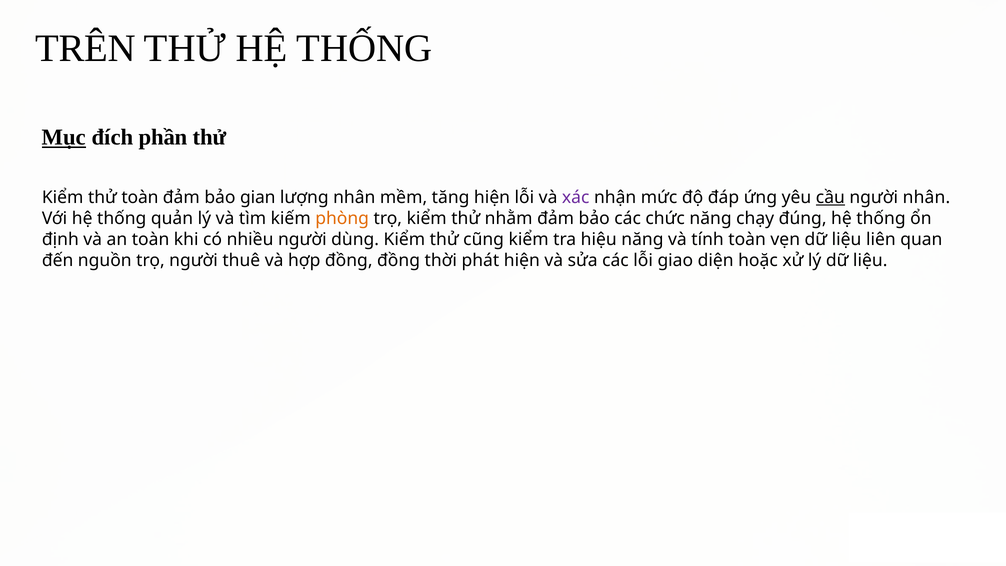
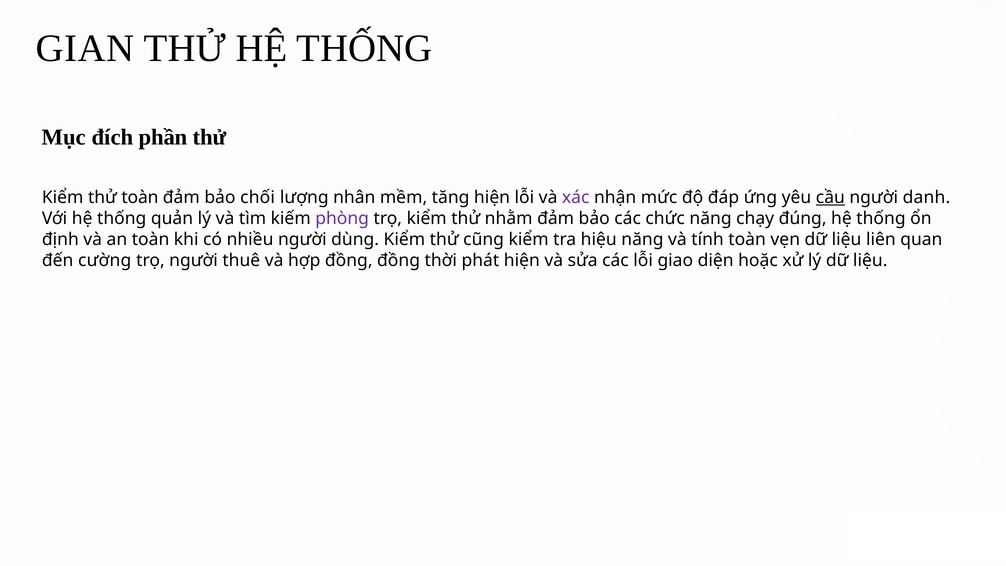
TRÊN: TRÊN -> GIAN (85, 48)
Mục underline: present -> none (64, 137)
gian: gian -> chối (258, 197)
người nhân: nhân -> danh (926, 197)
phòng colour: orange -> purple (342, 218)
nguồn: nguồn -> cường (105, 260)
